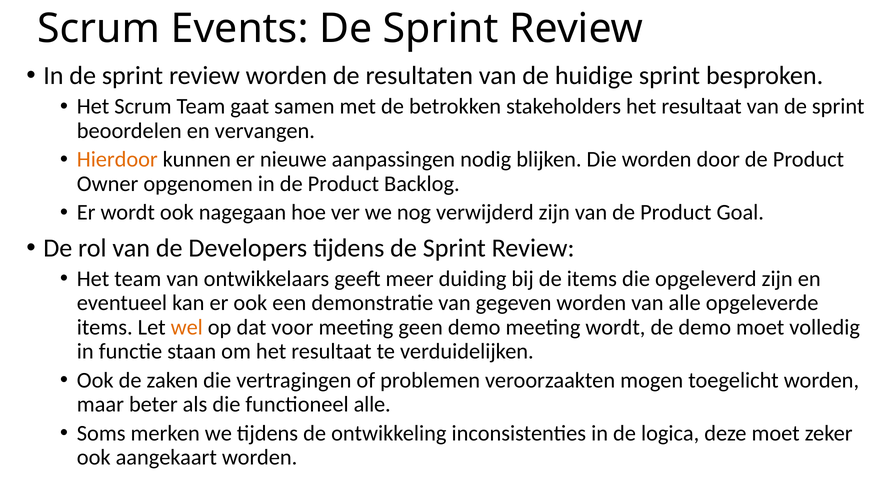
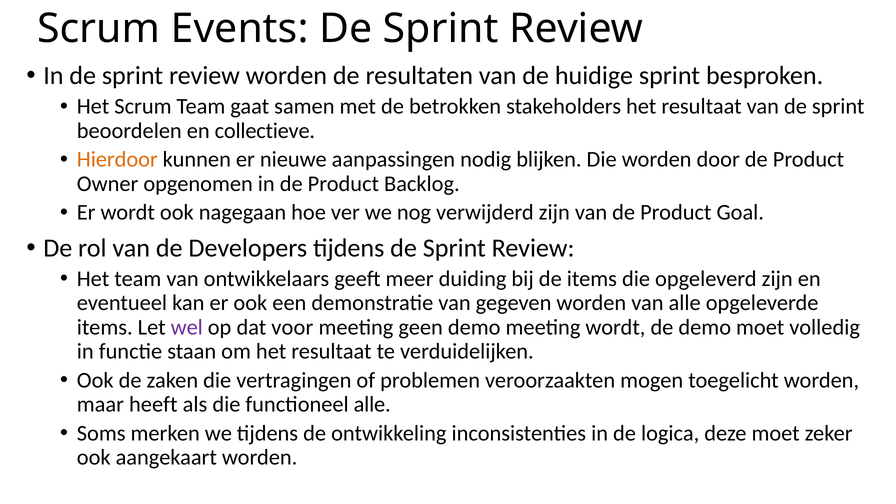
vervangen: vervangen -> collectieve (265, 131)
wel colour: orange -> purple (187, 327)
beter: beter -> heeft (153, 404)
